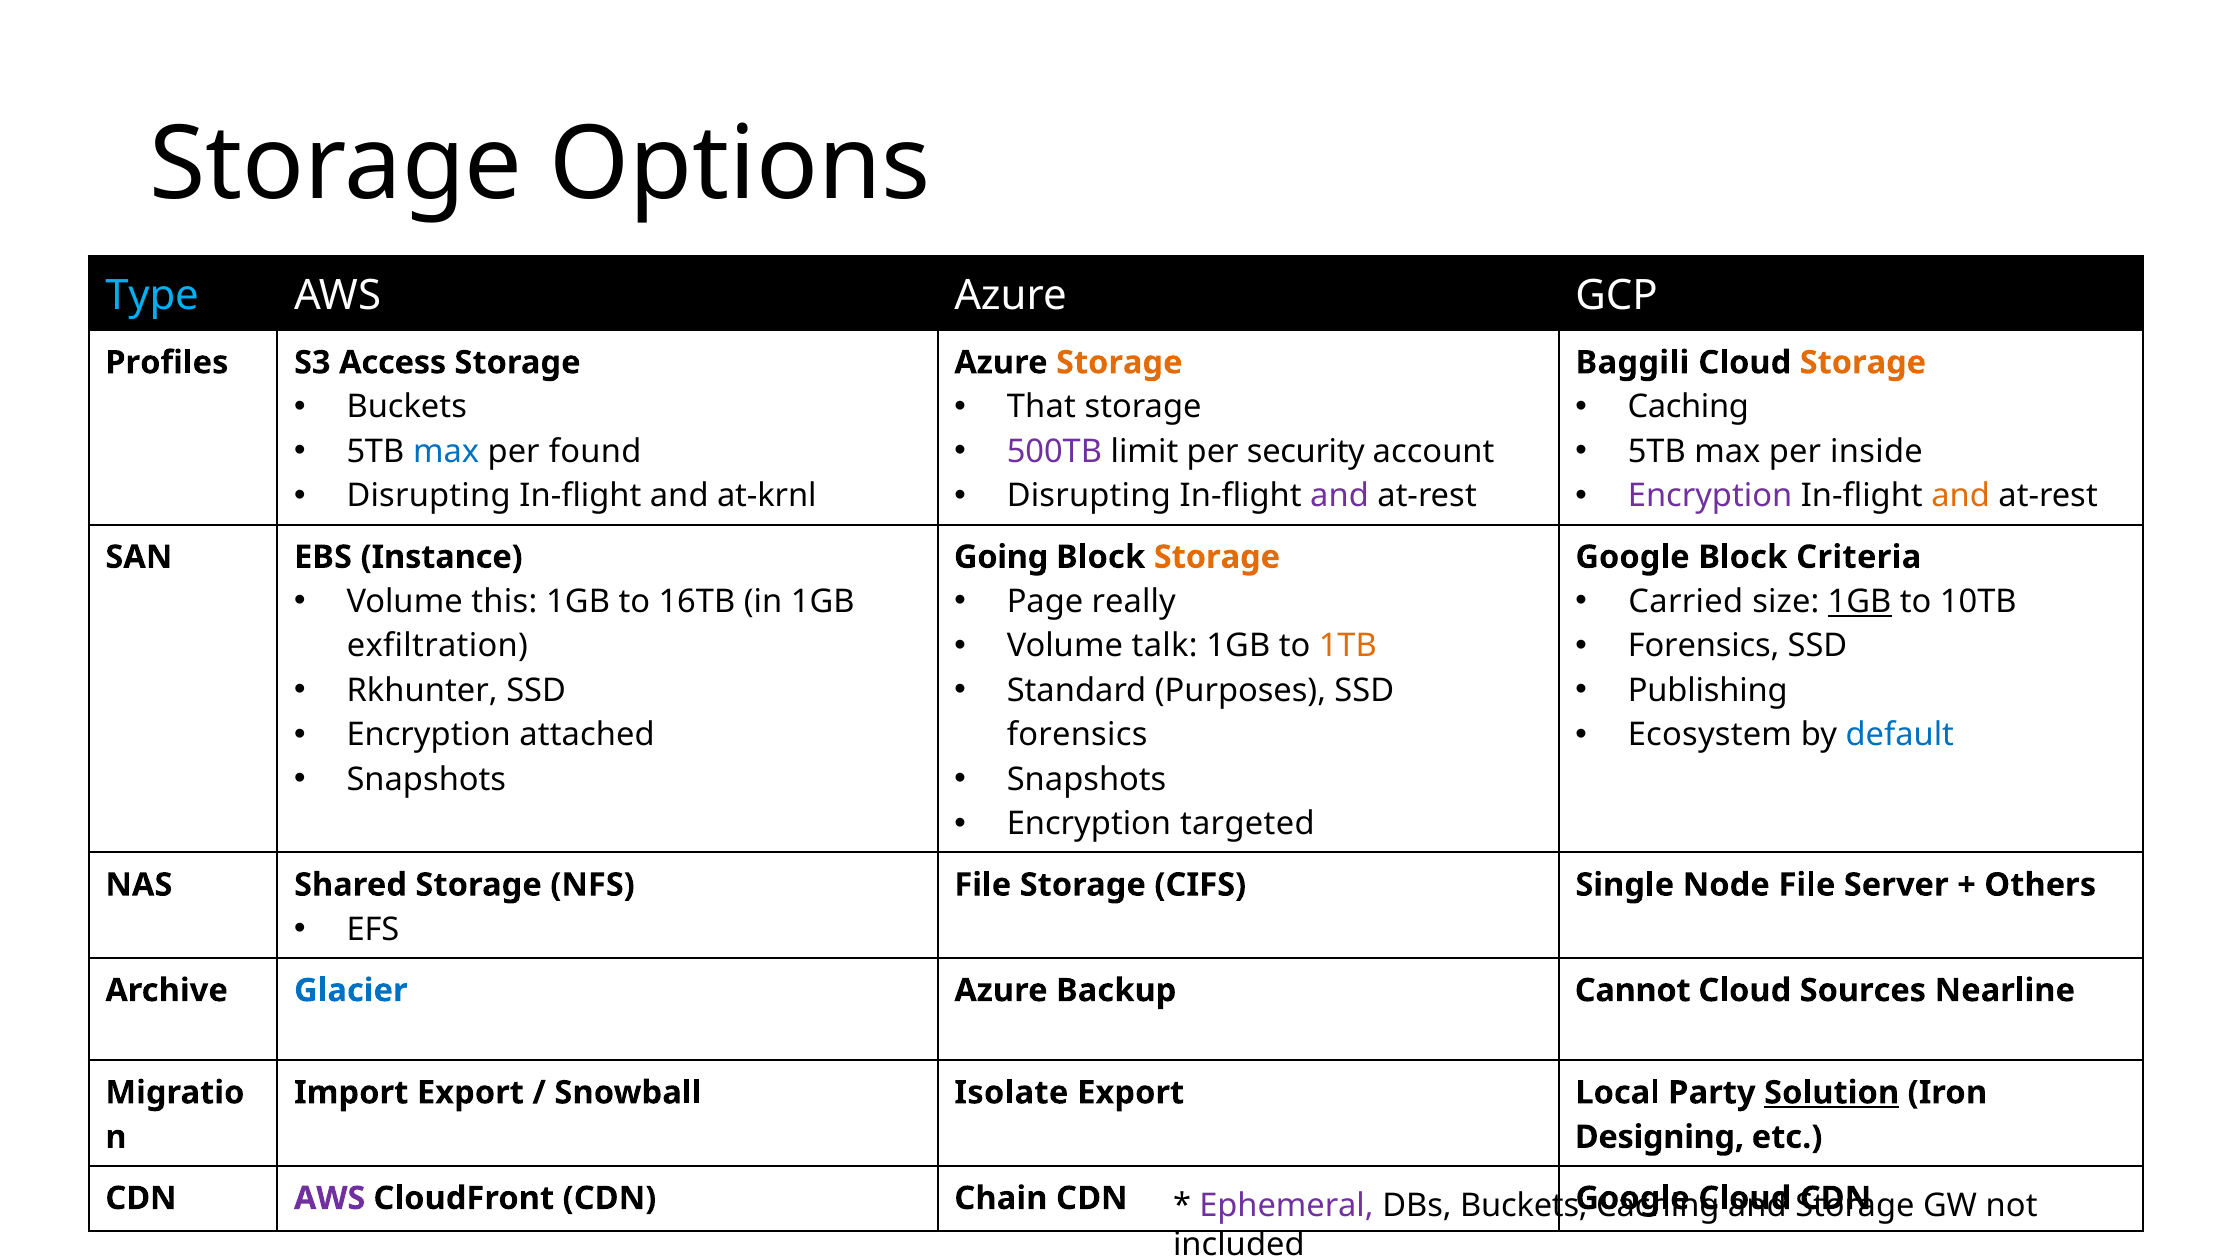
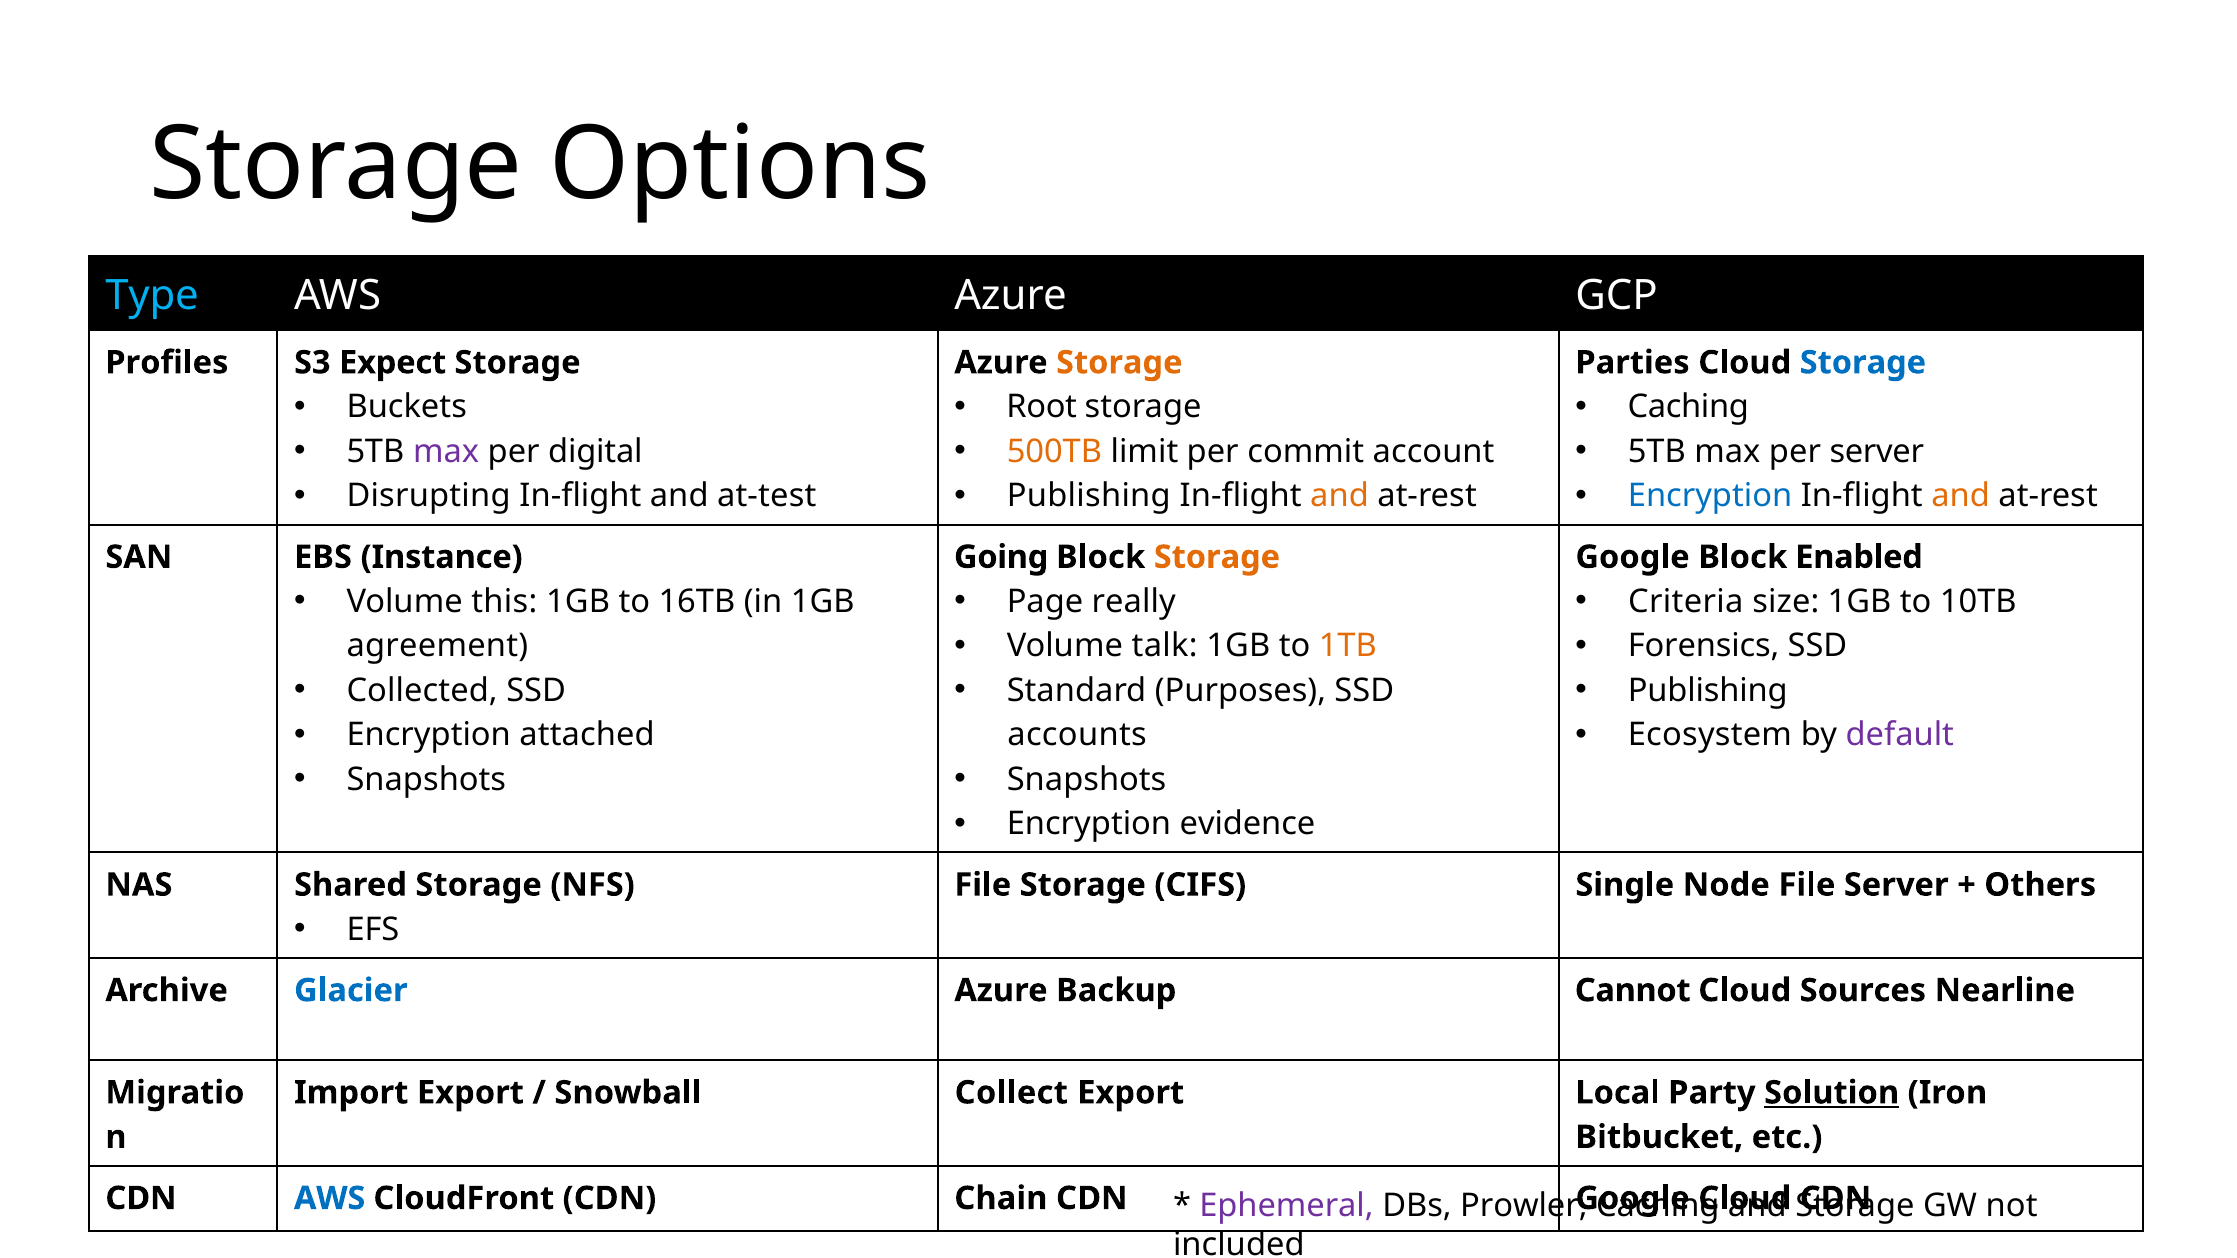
Access: Access -> Expect (393, 363)
Baggili: Baggili -> Parties (1633, 363)
Storage colour: orange -> blue (1863, 363)
That: That -> Root (1042, 407)
max colour: blue -> purple (446, 452)
found: found -> digital (595, 452)
500TB colour: purple -> orange (1054, 452)
security: security -> commit (1306, 452)
per inside: inside -> server (1877, 452)
at-krnl: at-krnl -> at-test (767, 496)
Disrupting: Disrupting -> Publishing (1089, 496)
and colour: purple -> orange (1340, 496)
Encryption colour: purple -> blue (1710, 496)
Criteria: Criteria -> Enabled (1859, 557)
Carried: Carried -> Criteria (1686, 602)
1GB underline: present -> none (1860, 602)
exfiltration: exfiltration -> agreement (437, 646)
Rkhunter: Rkhunter -> Collected (422, 691)
default colour: blue -> purple (1900, 735)
forensics: forensics -> accounts (1077, 735)
targeted: targeted -> evidence (1247, 824)
Isolate: Isolate -> Collect (1011, 1093)
Designing: Designing -> Bitbucket (1659, 1137)
AWS colour: purple -> blue (330, 1199)
DBs Buckets: Buckets -> Prowler (1524, 1206)
